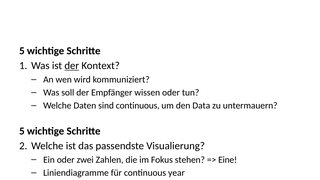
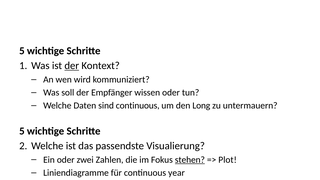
Data: Data -> Long (201, 106)
stehen underline: none -> present (190, 160)
Eine: Eine -> Plot (228, 160)
